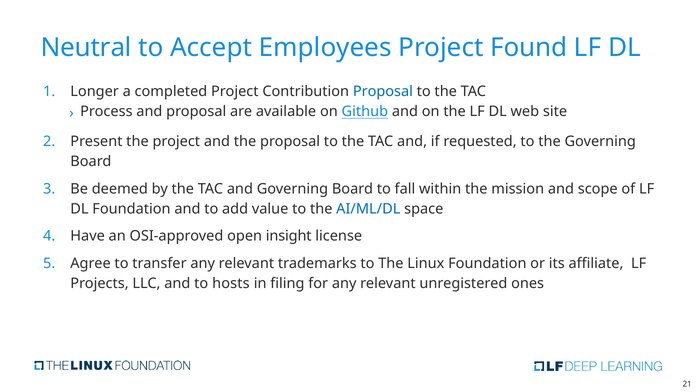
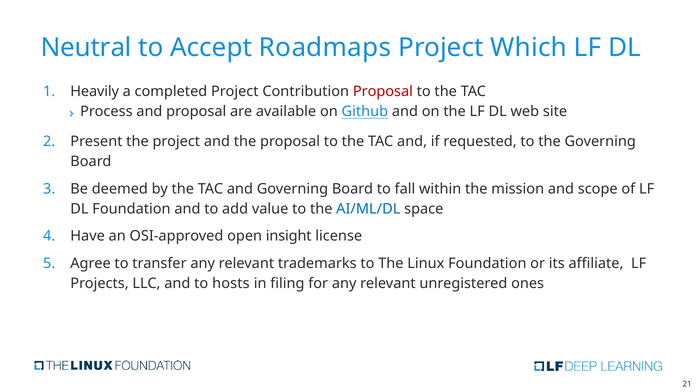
Employees: Employees -> Roadmaps (325, 47)
Found: Found -> Which (529, 47)
Longer: Longer -> Heavily (95, 91)
Proposal colour: blue -> red (383, 91)
